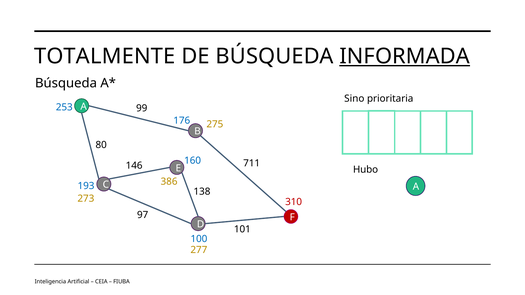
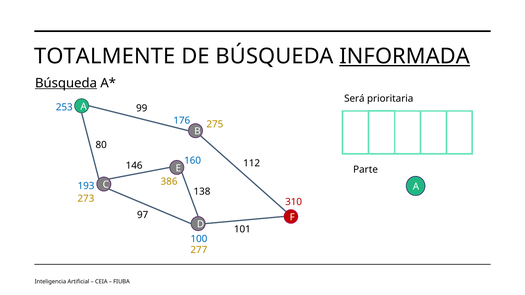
Búsqueda underline: none -> present (66, 83)
Sino: Sino -> Será (354, 99)
711: 711 -> 112 (252, 163)
Hubo: Hubo -> Parte (365, 170)
